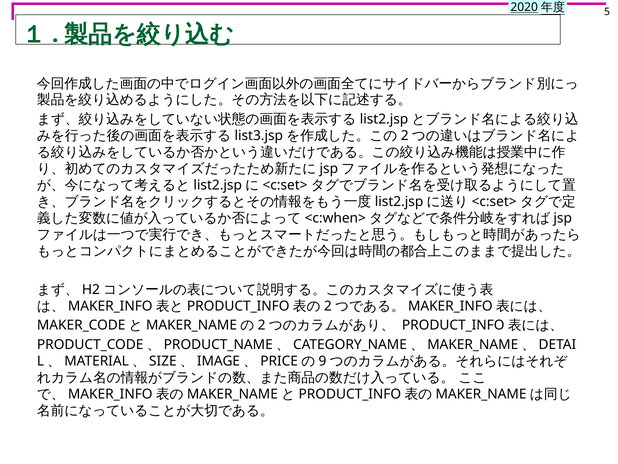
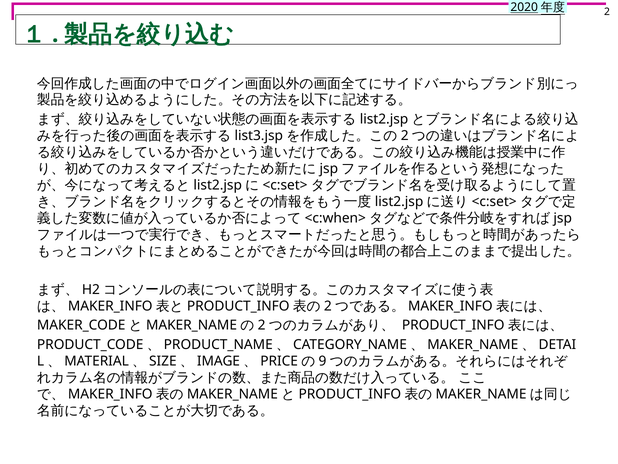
5: 5 -> 2 (607, 12)
